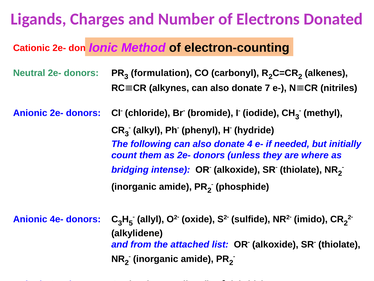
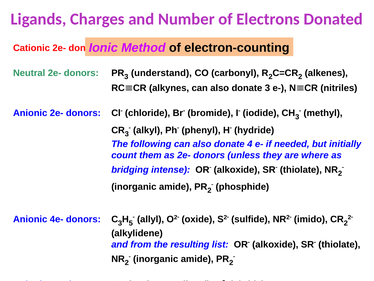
formulation: formulation -> understand (161, 73)
donate 7: 7 -> 3 (267, 88)
attached: attached -> resulting (190, 244)
